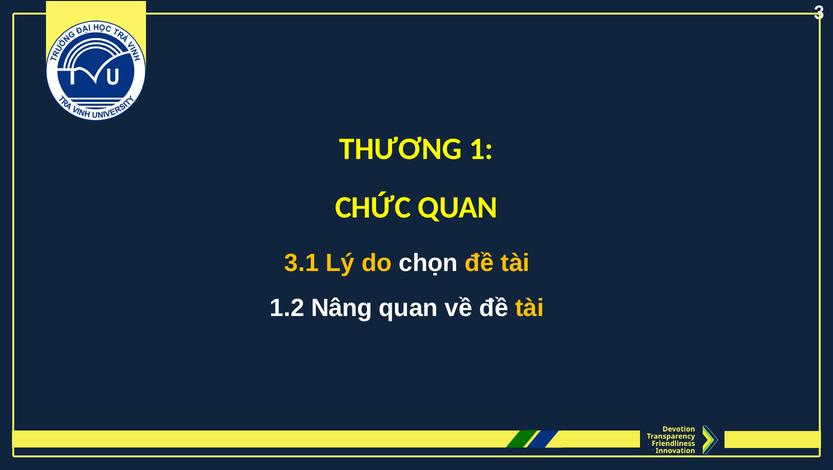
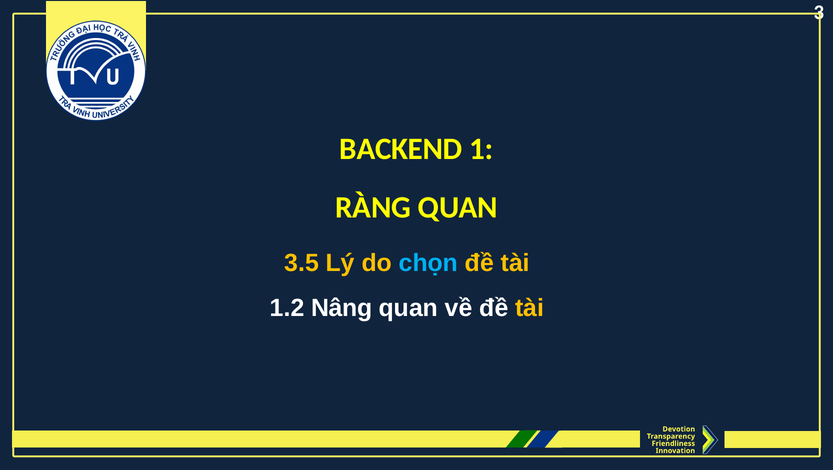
THƯƠNG: THƯƠNG -> BACKEND (401, 149)
CHỨC: CHỨC -> RÀNG (373, 207)
3.1: 3.1 -> 3.5 (302, 263)
chọn colour: white -> light blue (428, 263)
